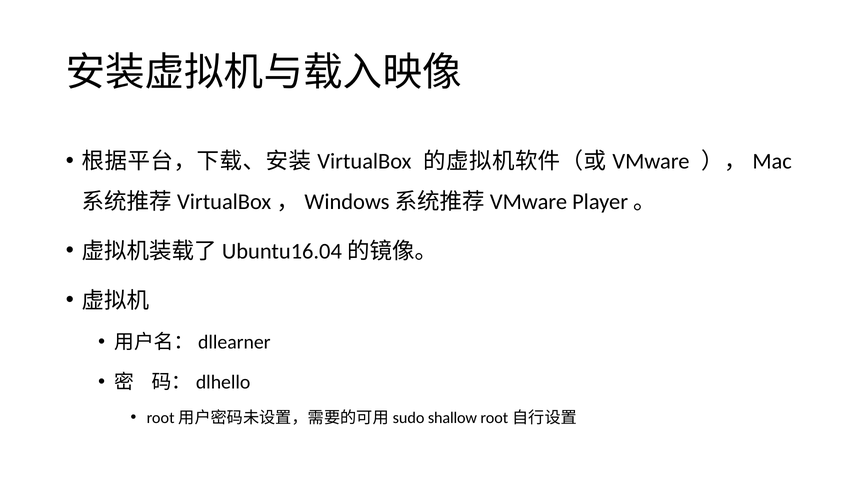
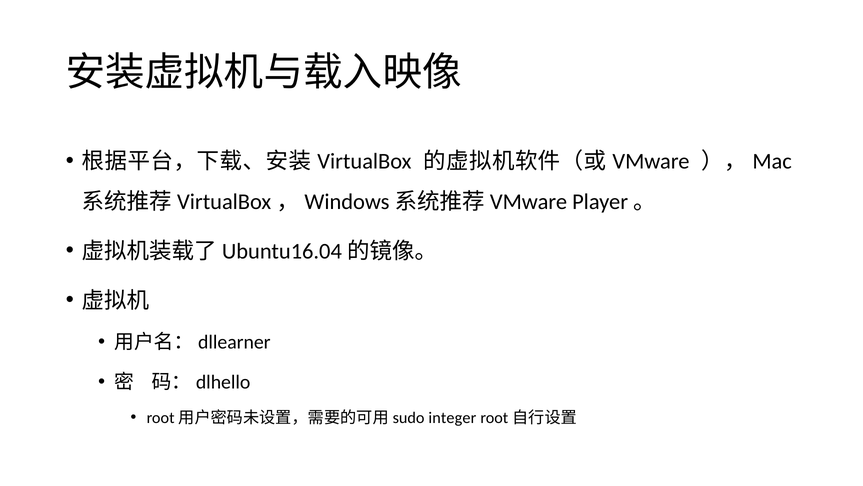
shallow: shallow -> integer (452, 417)
